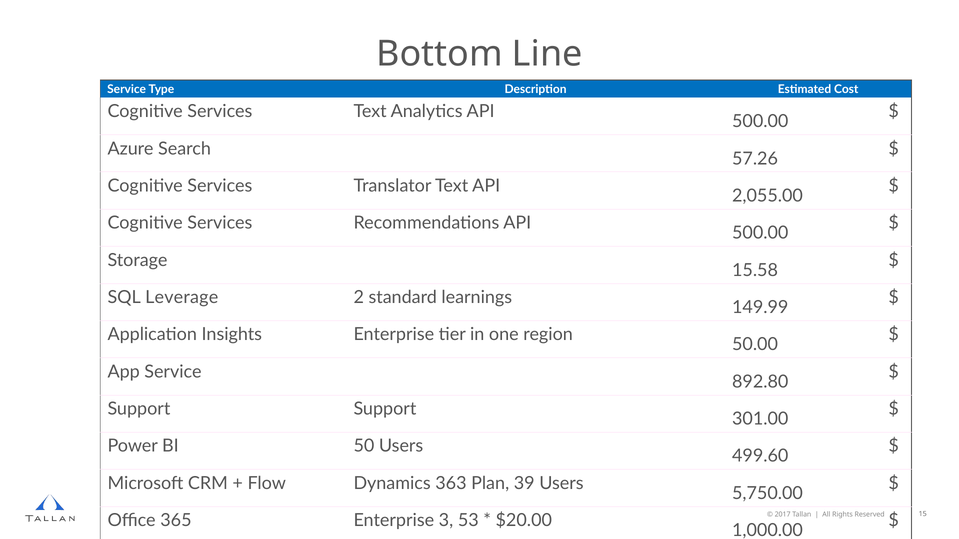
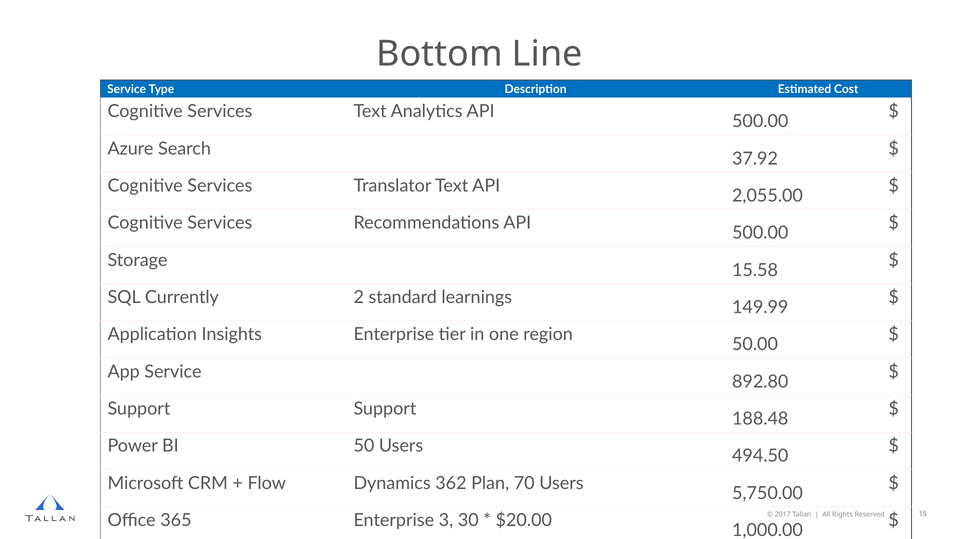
57.26: 57.26 -> 37.92 (755, 159)
Leverage: Leverage -> Currently (182, 298)
301.00: 301.00 -> 188.48 (760, 419)
499.60: 499.60 -> 494.50 (760, 456)
363: 363 -> 362 (451, 484)
39: 39 -> 70 (524, 484)
53: 53 -> 30 (468, 521)
